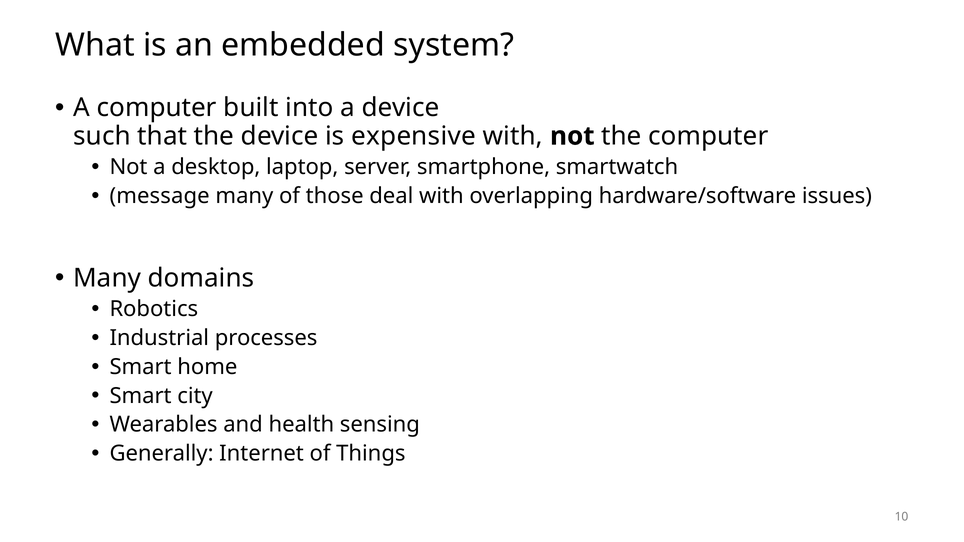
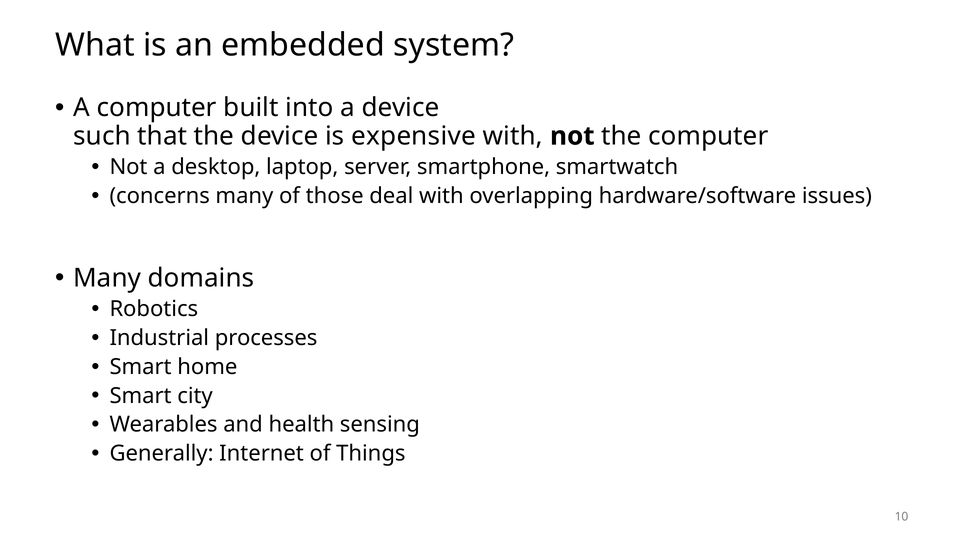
message: message -> concerns (160, 196)
